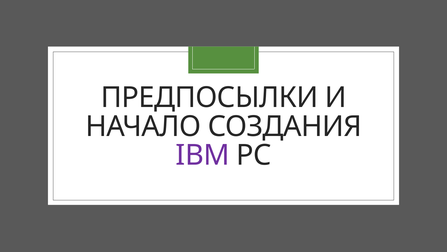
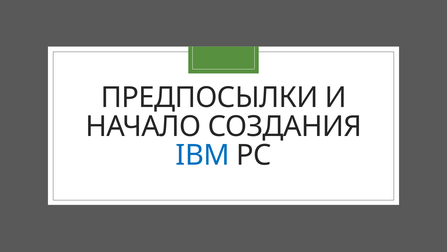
IBM colour: purple -> blue (203, 155)
